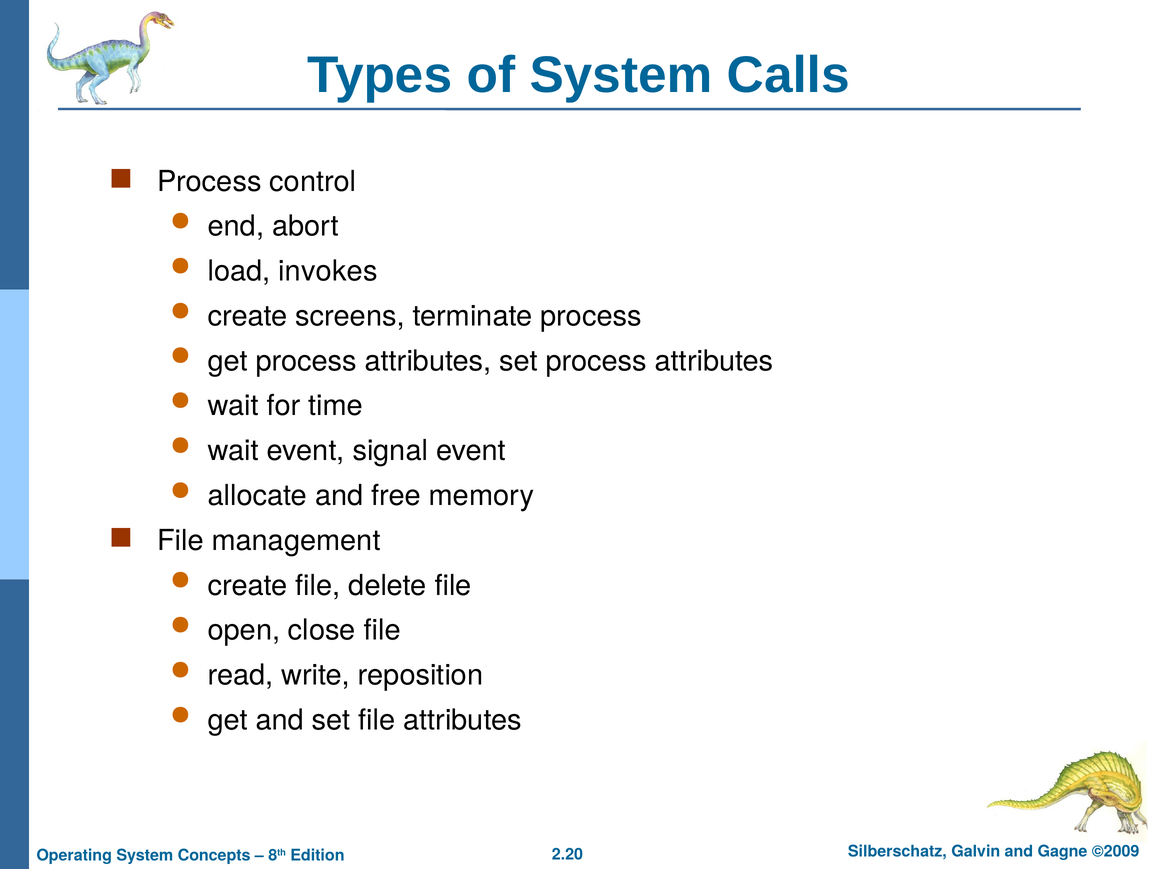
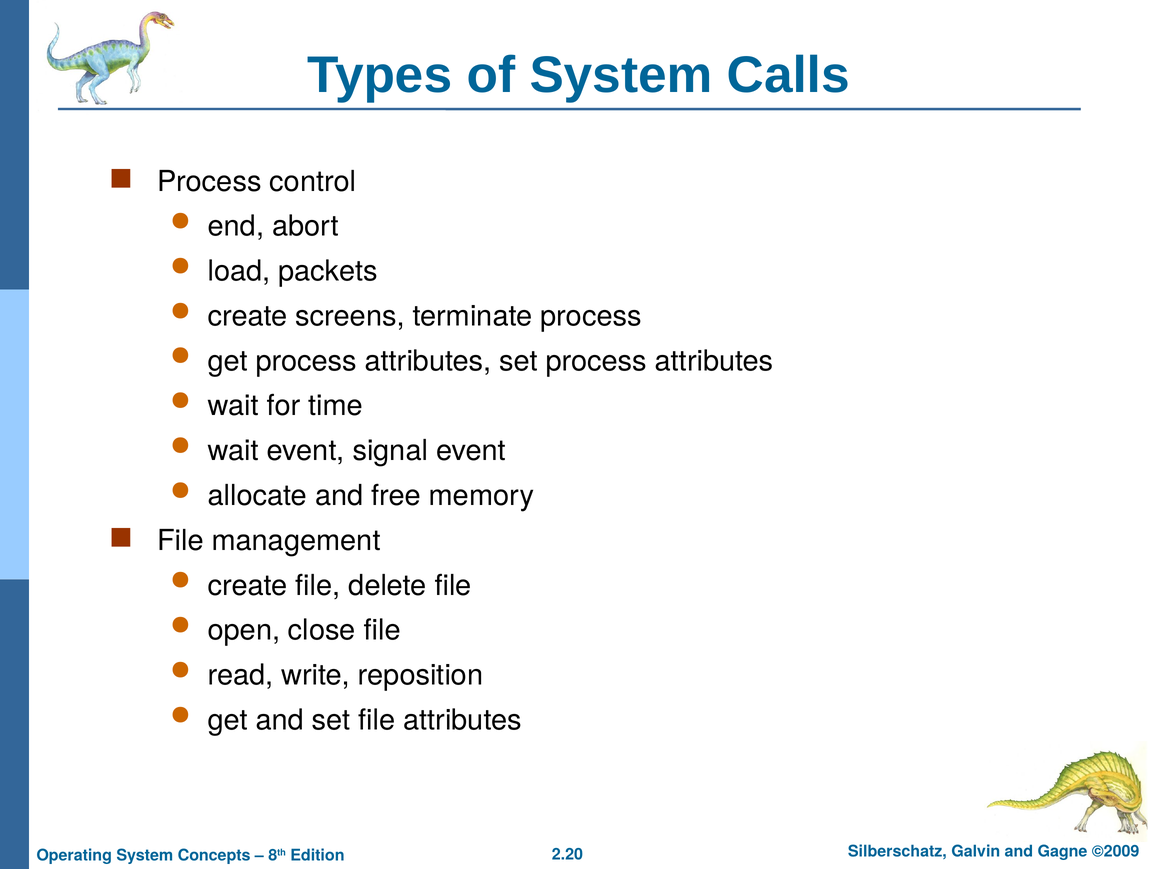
invokes: invokes -> packets (328, 271)
